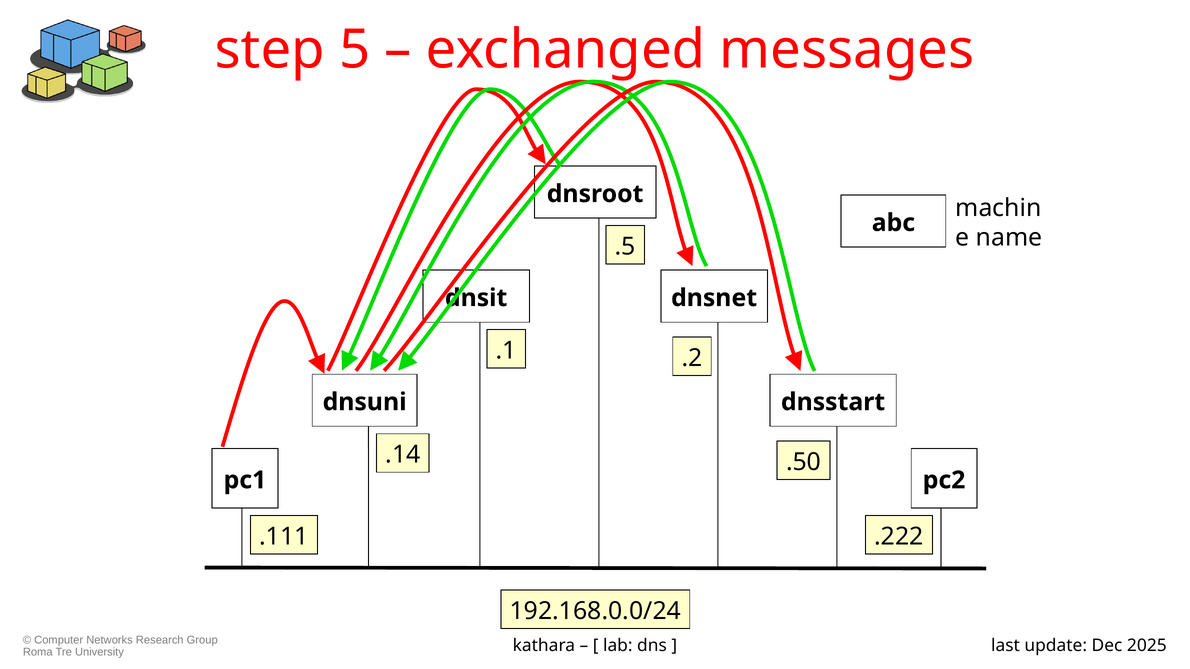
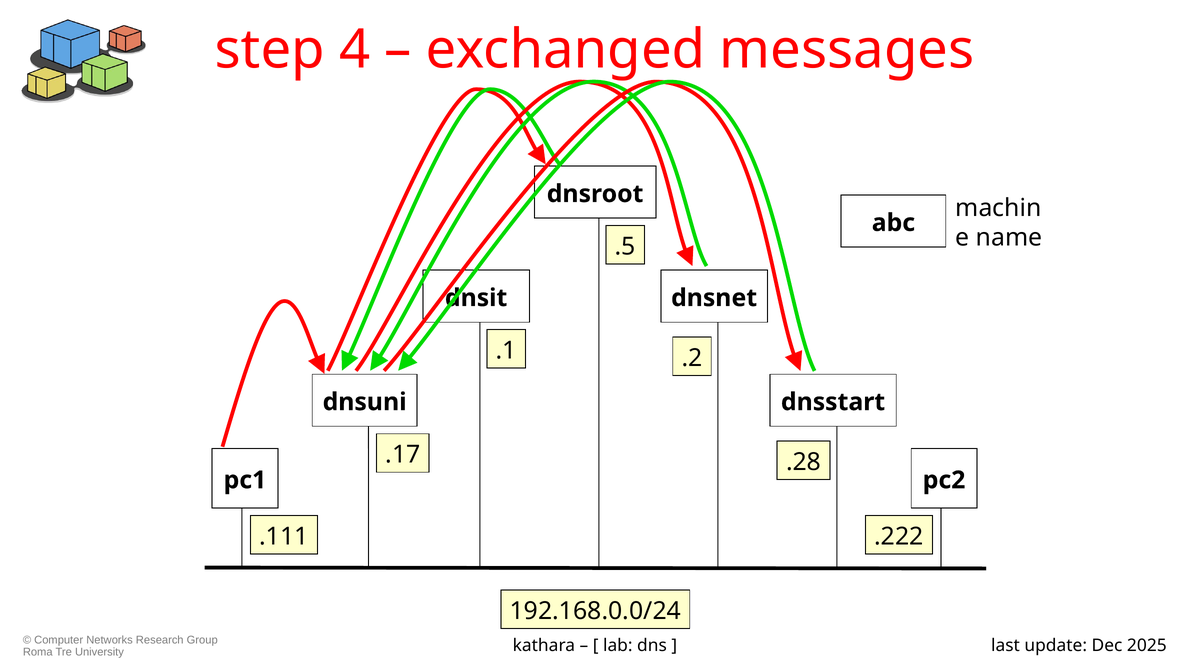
5: 5 -> 4 (355, 50)
.14: .14 -> .17 (403, 455)
.50: .50 -> .28 (804, 462)
